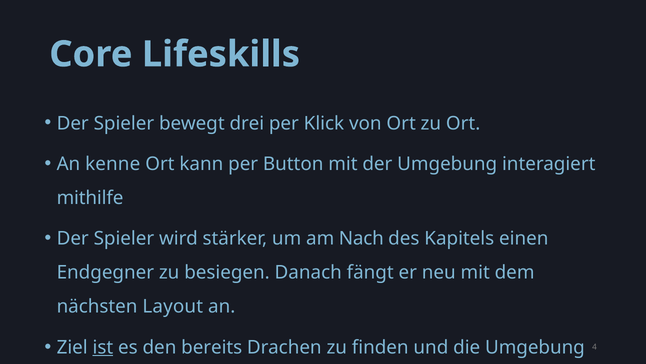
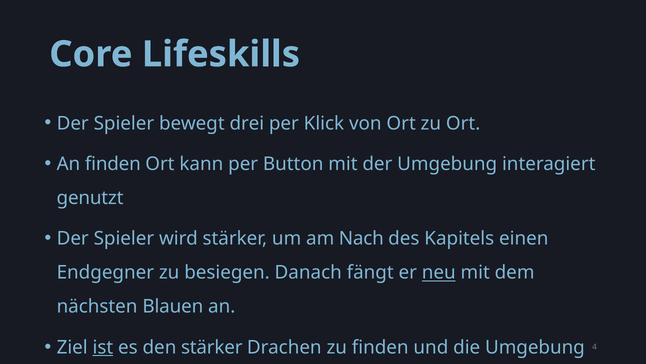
An kenne: kenne -> finden (113, 164)
mithilfe: mithilfe -> genutzt (90, 198)
neu underline: none -> present (439, 272)
Layout: Layout -> Blauen (173, 306)
den bereits: bereits -> stärker (212, 347)
